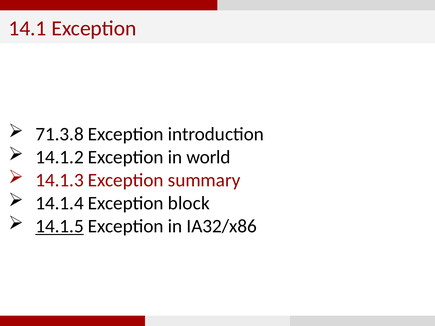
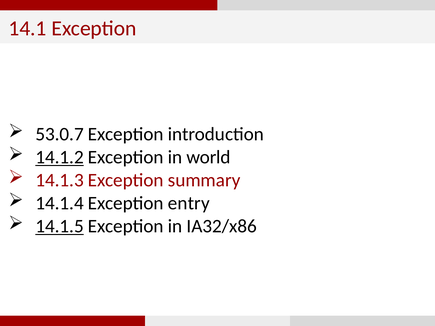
71.3.8: 71.3.8 -> 53.0.7 (60, 134)
14.1.2 underline: none -> present (60, 157)
block: block -> entry (189, 203)
